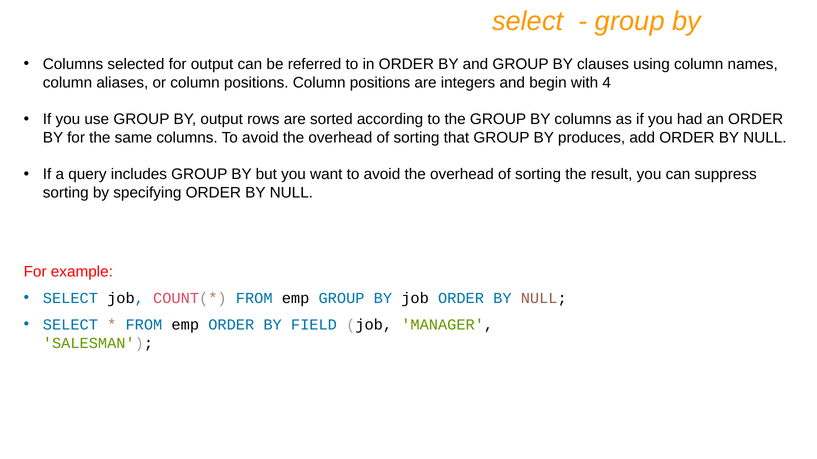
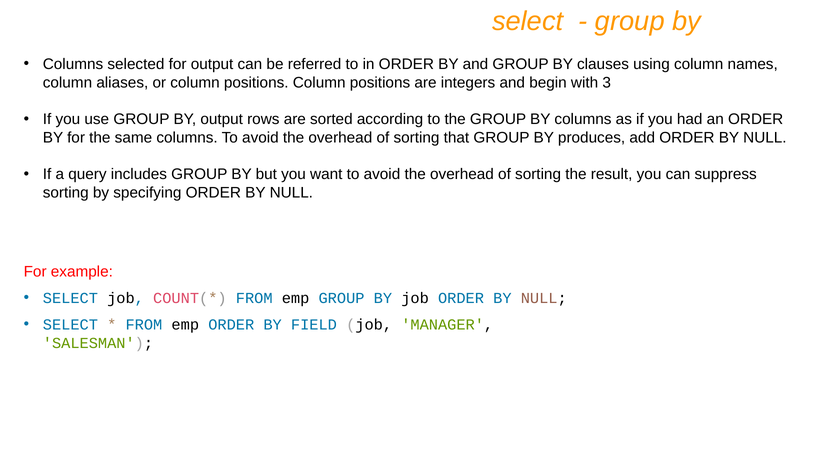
4: 4 -> 3 (607, 83)
